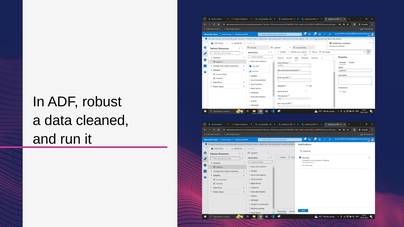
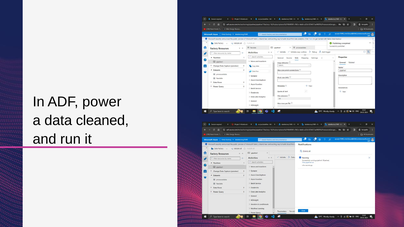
robust: robust -> power (102, 102)
